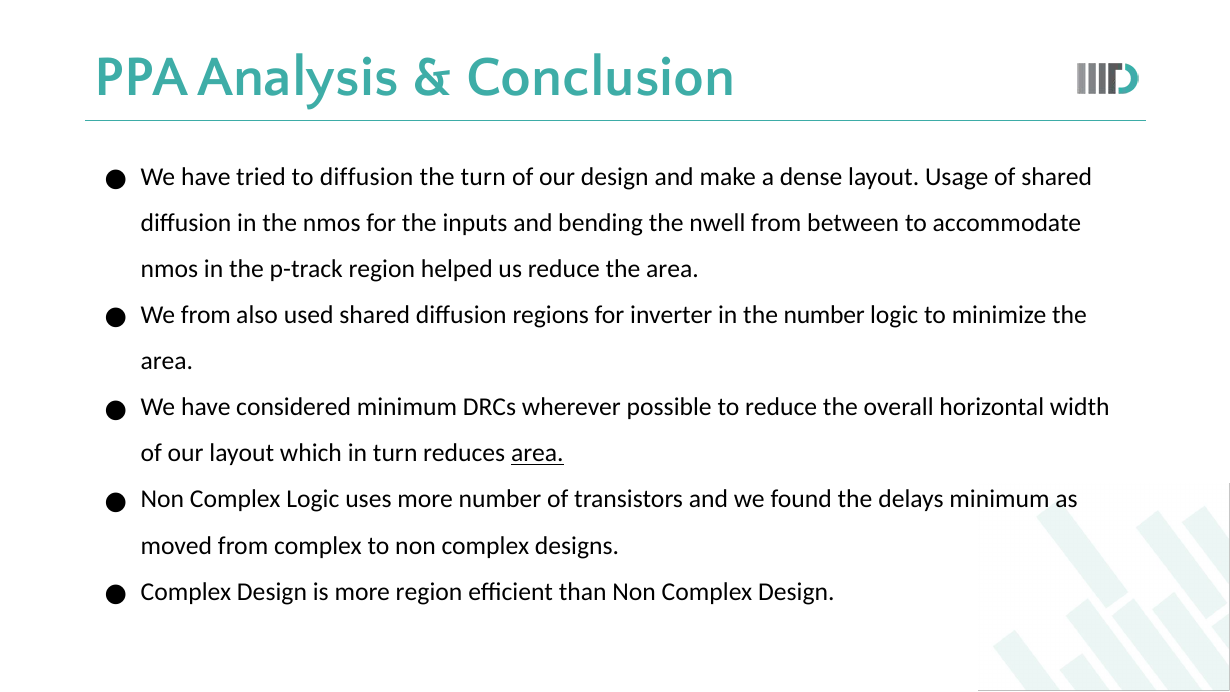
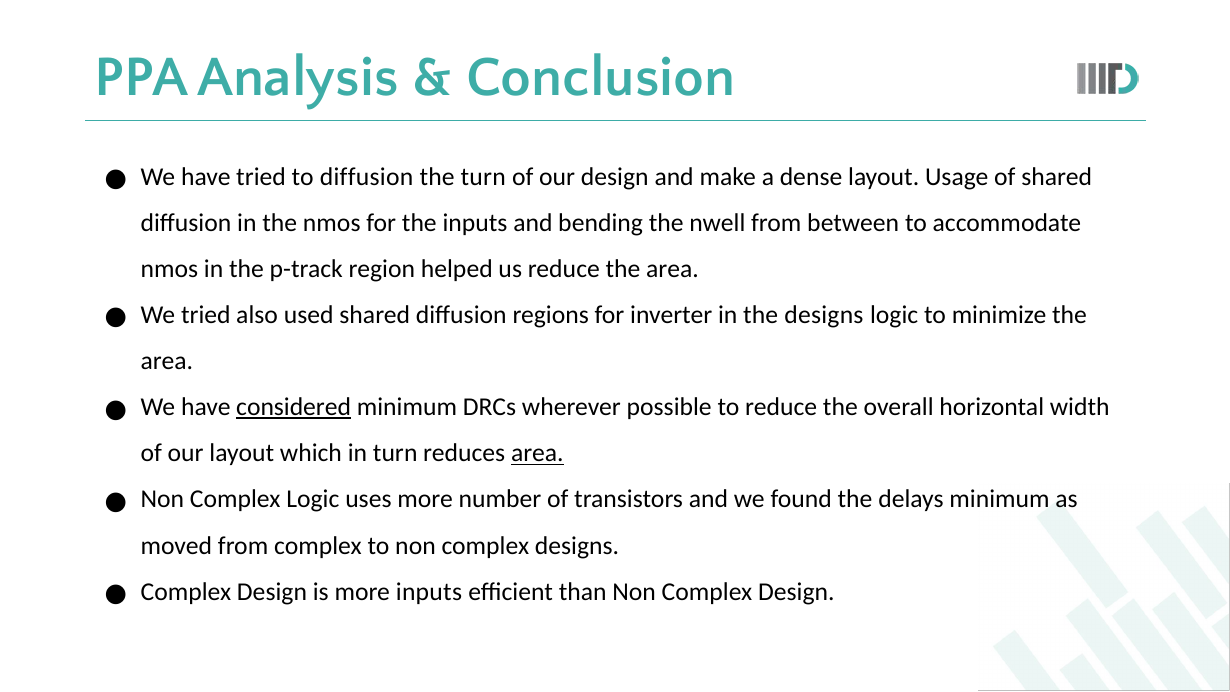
We from: from -> tried (206, 315)
the number: number -> designs (824, 315)
considered underline: none -> present (294, 407)
more region: region -> inputs (429, 592)
